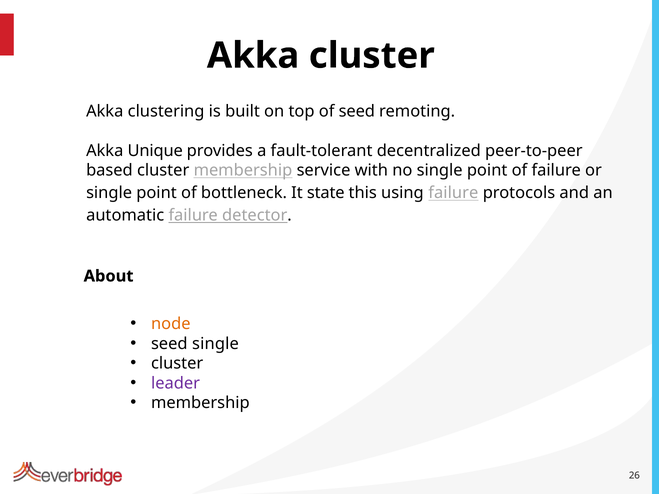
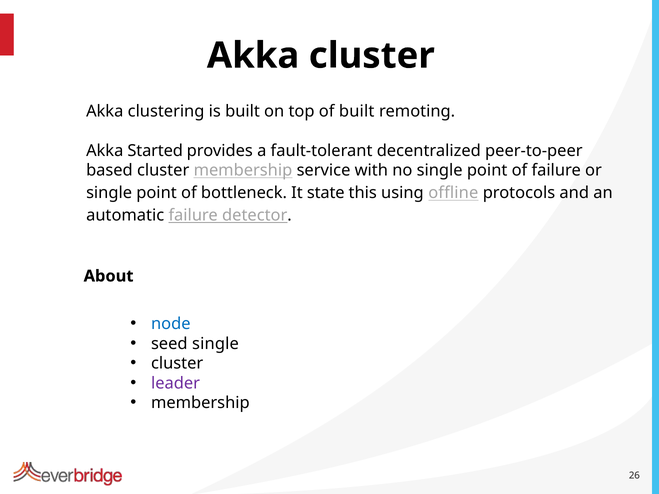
of seed: seed -> built (357, 111)
Unique: Unique -> Started (155, 151)
using failure: failure -> offline (453, 193)
node colour: orange -> blue (171, 324)
